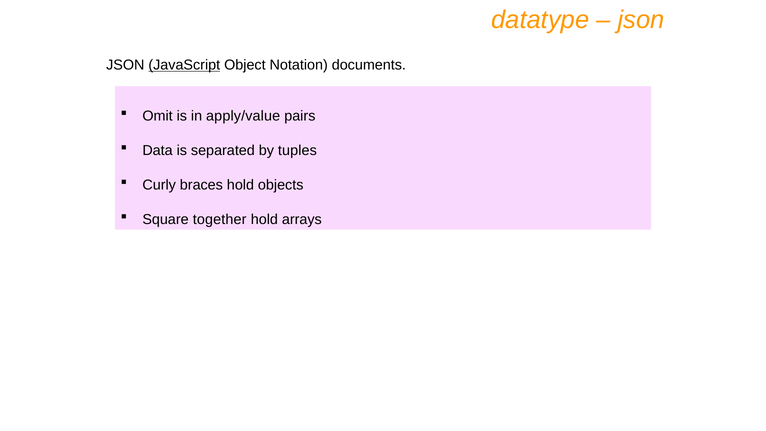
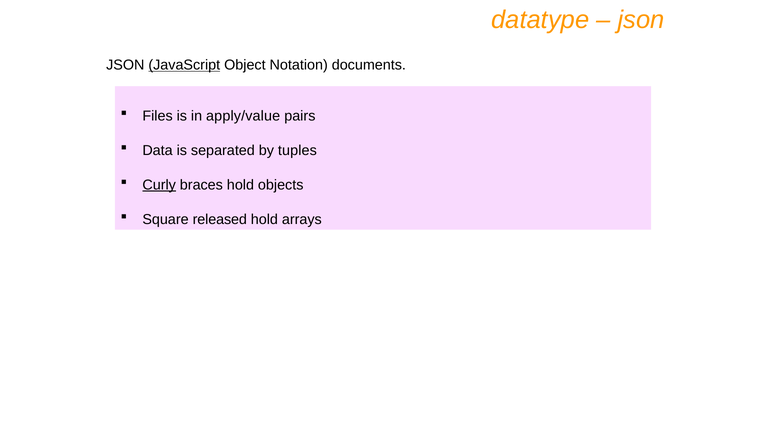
Omit: Omit -> Files (158, 116)
Curly underline: none -> present (159, 185)
together: together -> released (220, 219)
